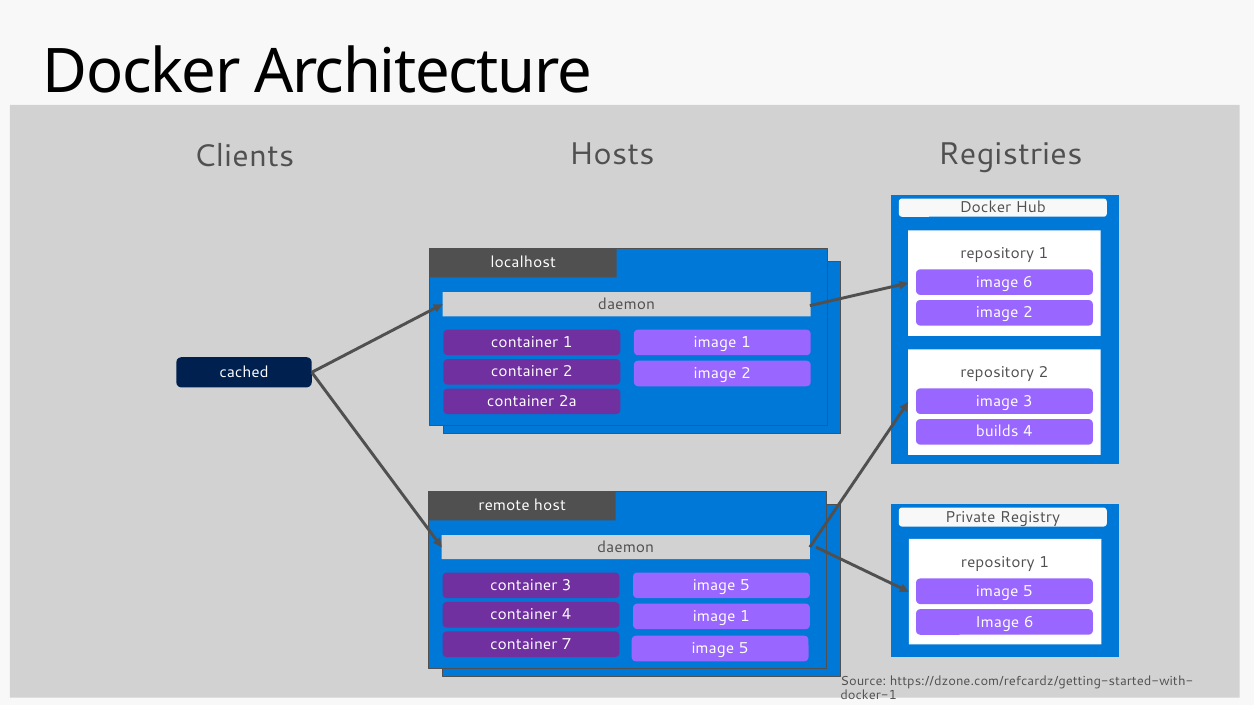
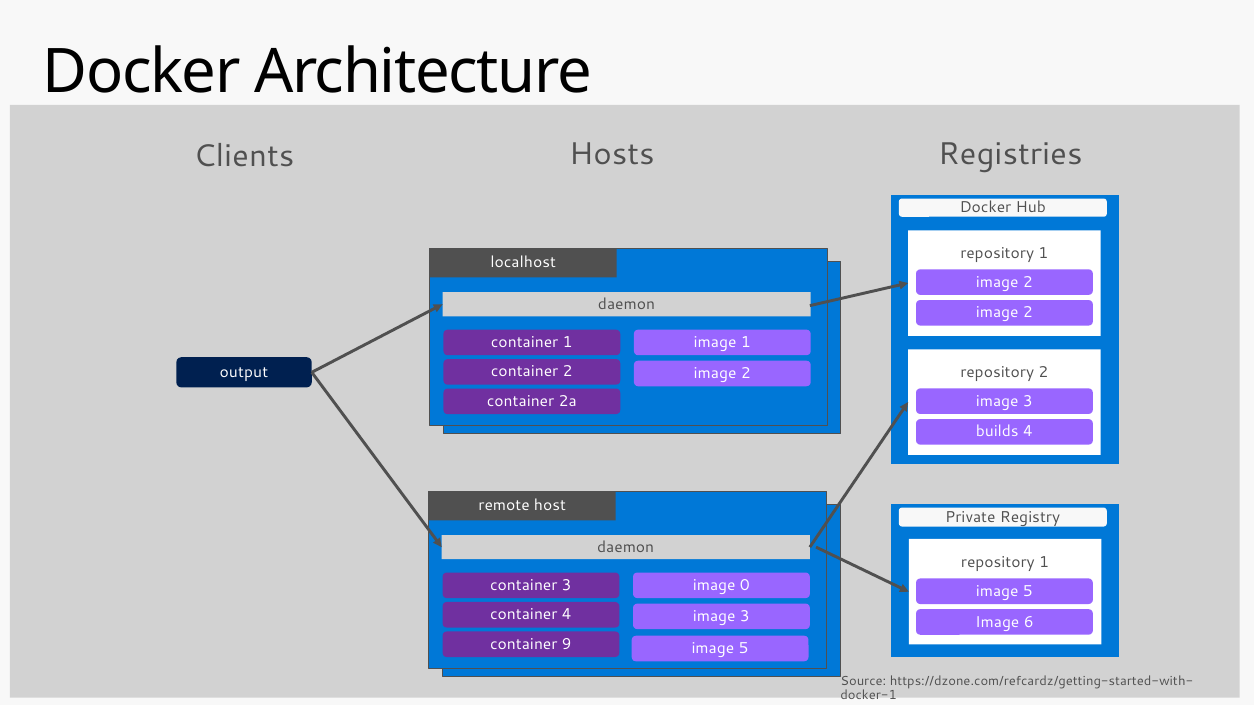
6: 6 -> 2 (1028, 282)
cached: cached -> output (244, 372)
3 image 5: 5 -> 0 (745, 586)
4 image 1: 1 -> 3 (745, 617)
7: 7 -> 9 (567, 644)
